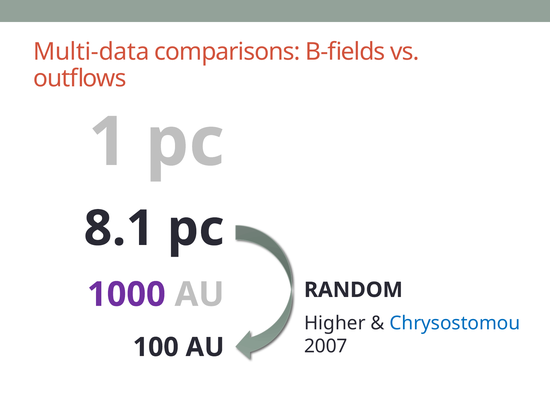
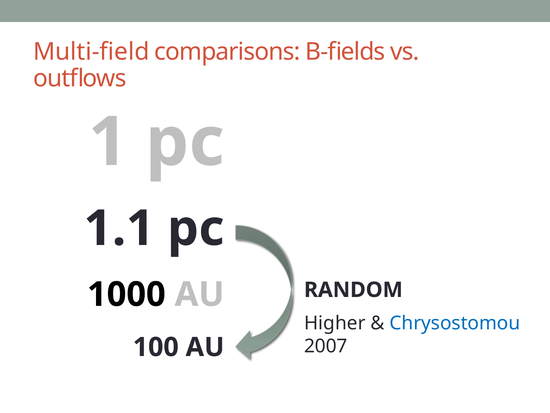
Multi-data: Multi-data -> Multi-field (91, 52)
8.1: 8.1 -> 1.1 (119, 228)
1000 colour: purple -> black (126, 294)
